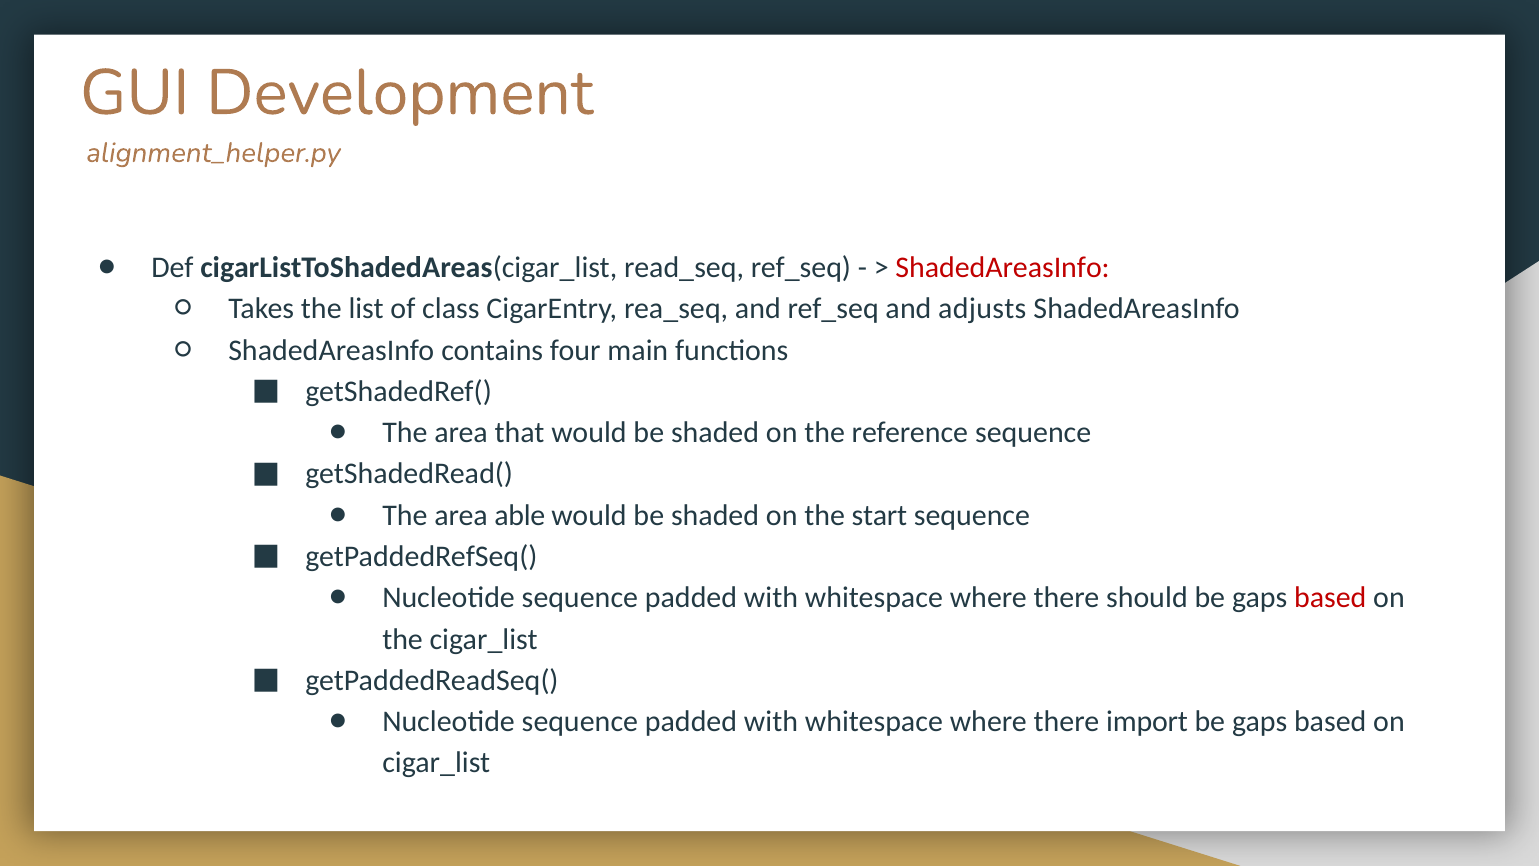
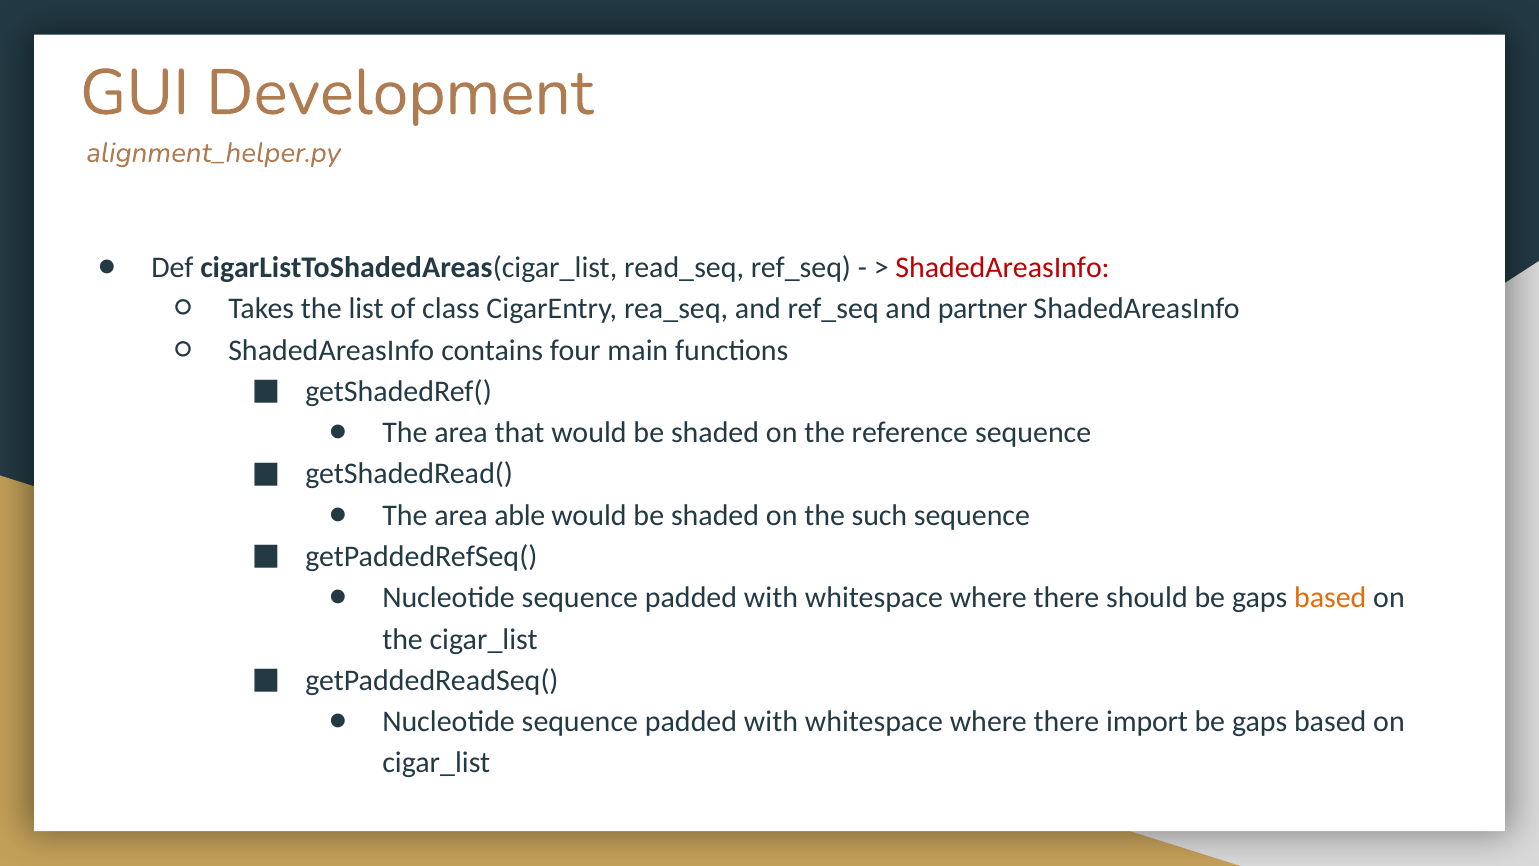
adjusts: adjusts -> partner (983, 309)
start: start -> such (879, 515)
based colour: red -> orange (1330, 598)
